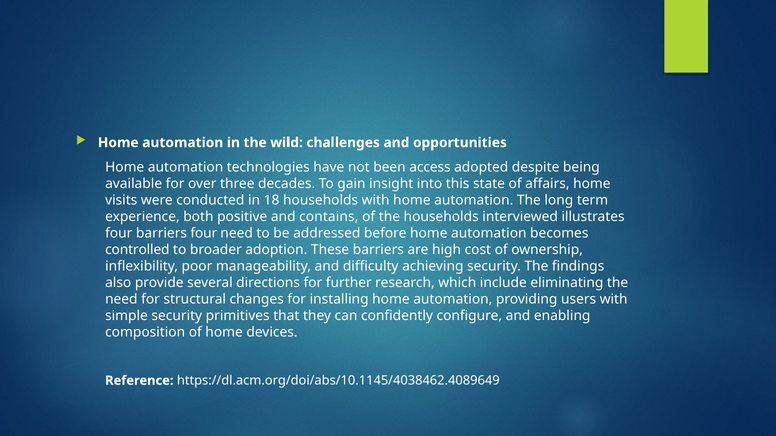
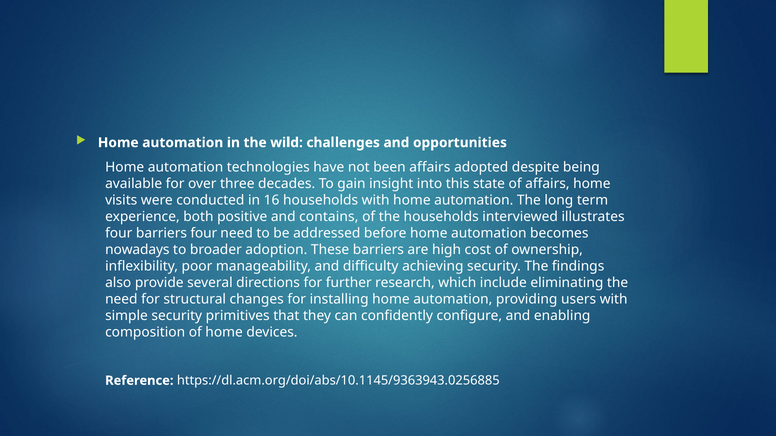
been access: access -> affairs (430, 167)
18: 18 -> 16 (272, 200)
controlled: controlled -> nowadays (137, 250)
https://dl.acm.org/doi/abs/10.1145/4038462.4089649: https://dl.acm.org/doi/abs/10.1145/4038462.4089649 -> https://dl.acm.org/doi/abs/10.1145/9363943.0256885 (338, 381)
